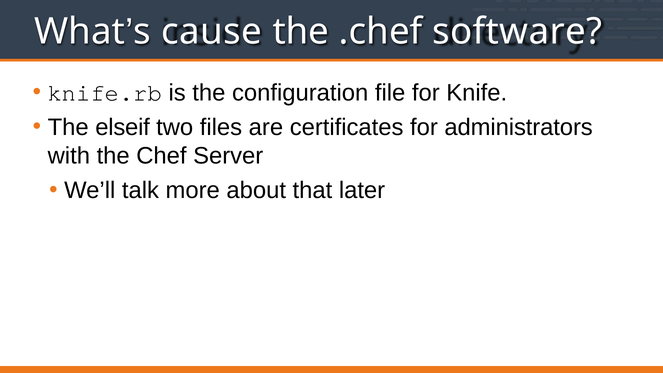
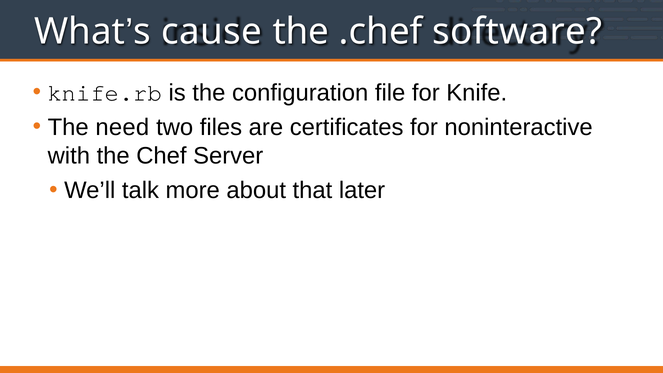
elseif: elseif -> need (122, 127)
administrators: administrators -> noninteractive (519, 127)
